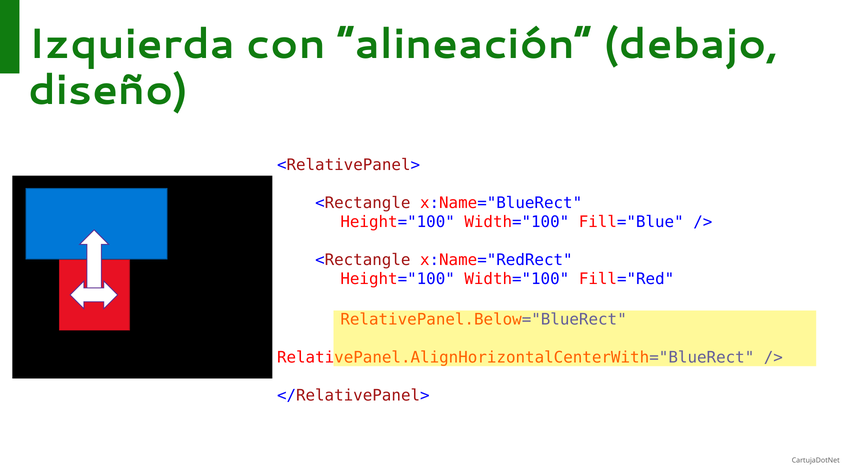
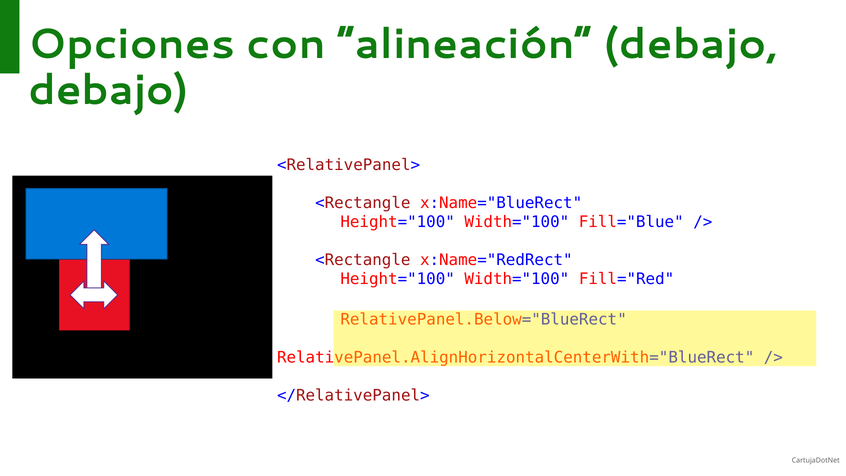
Izquierda: Izquierda -> Opciones (132, 44)
diseño: diseño -> debajo (108, 90)
